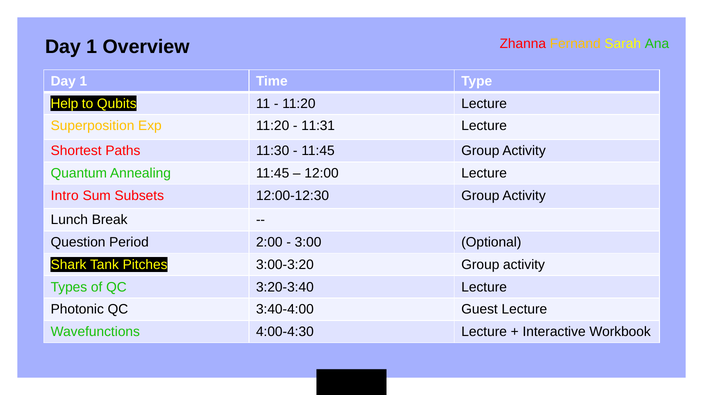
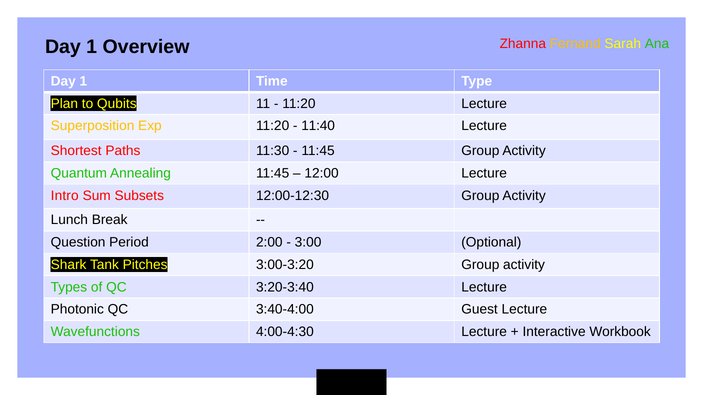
Help: Help -> Plan (64, 104)
11:31: 11:31 -> 11:40 (318, 126)
